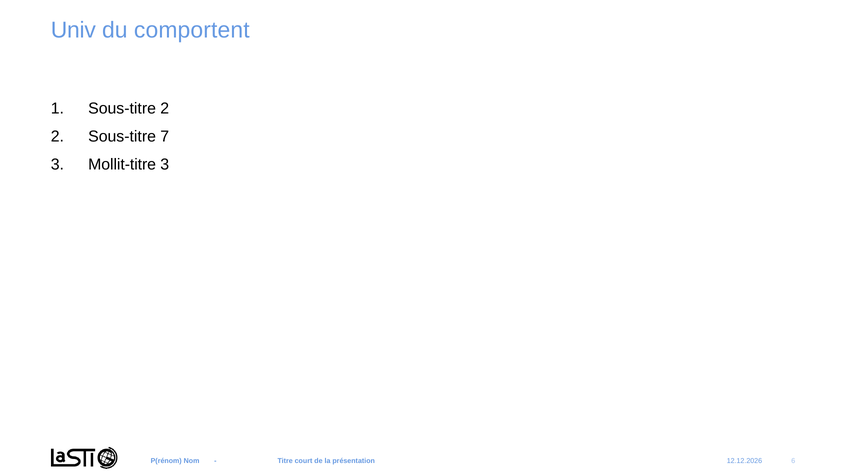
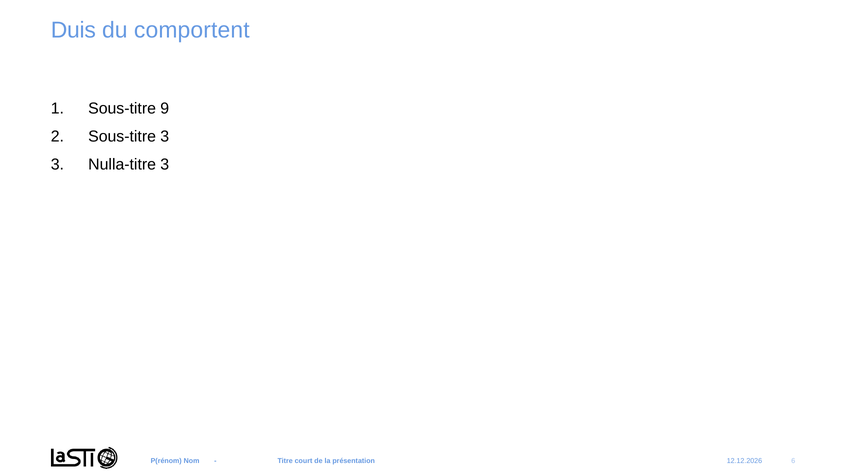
Univ: Univ -> Duis (73, 30)
Sous-titre 2: 2 -> 9 (165, 109)
Sous-titre 7: 7 -> 3 (165, 137)
Mollit-titre: Mollit-titre -> Nulla-titre (122, 164)
